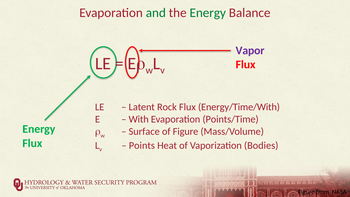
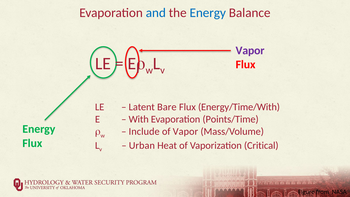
and colour: green -> blue (156, 13)
Energy colour: green -> blue (208, 13)
Rock: Rock -> Bare (167, 107)
Surface: Surface -> Include (144, 132)
of Figure: Figure -> Vapor (185, 132)
Points: Points -> Urban (142, 145)
Bodies: Bodies -> Critical (261, 145)
